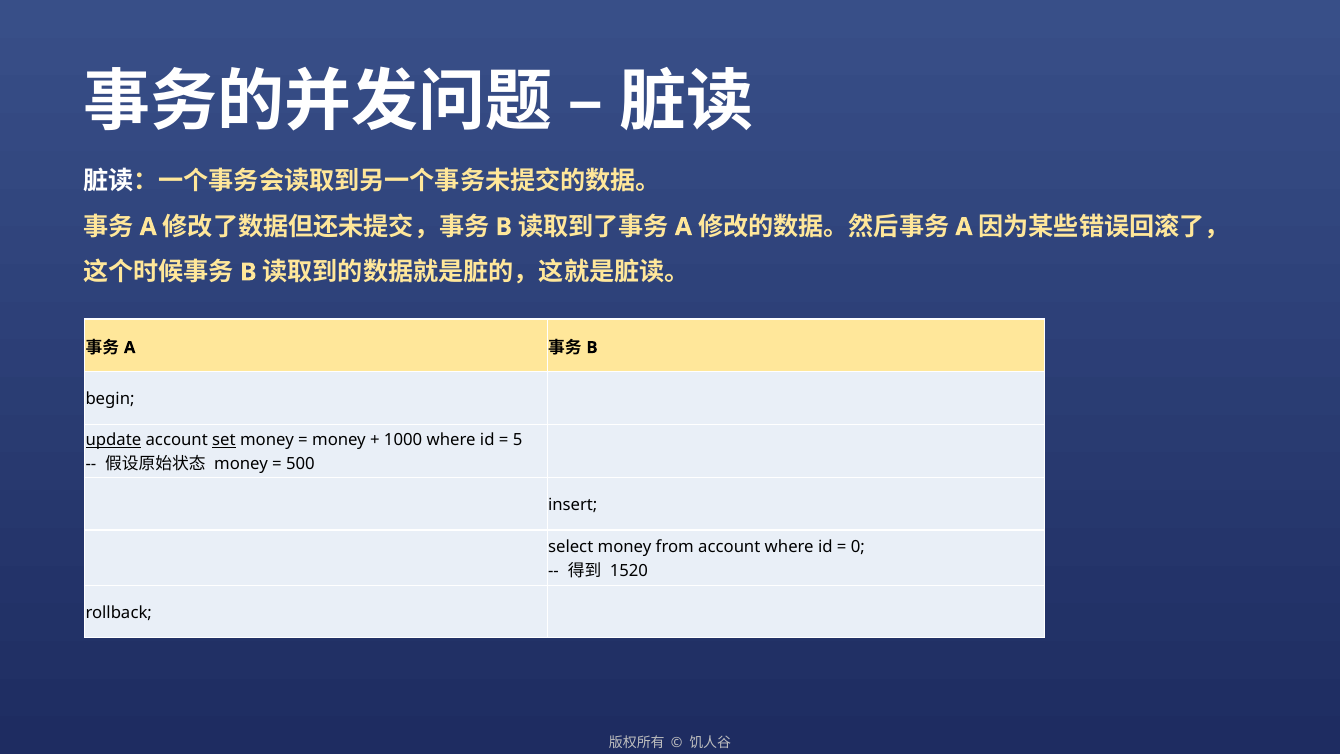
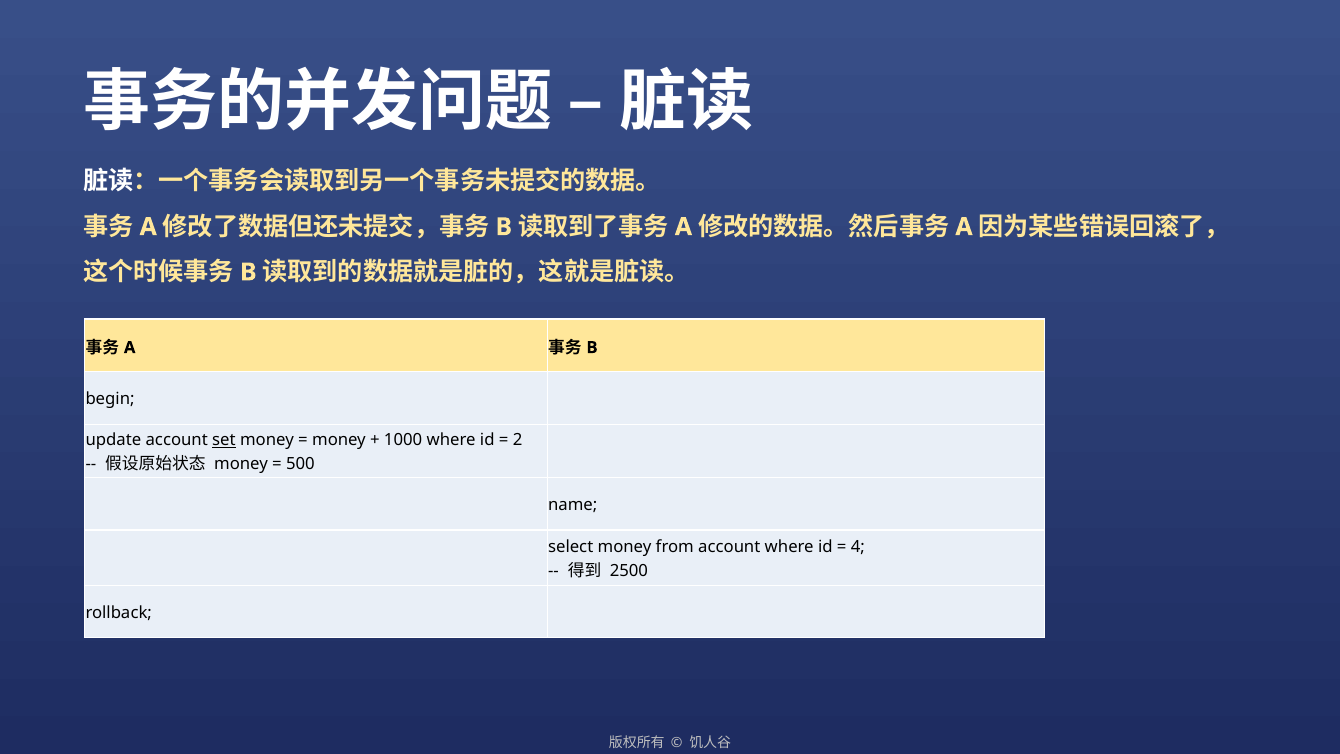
update underline: present -> none (113, 440)
5: 5 -> 2 (518, 440)
insert: insert -> name (573, 505)
0: 0 -> 4 (858, 547)
1520: 1520 -> 2500 (629, 571)
